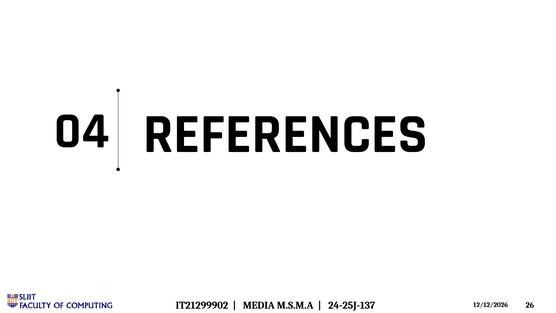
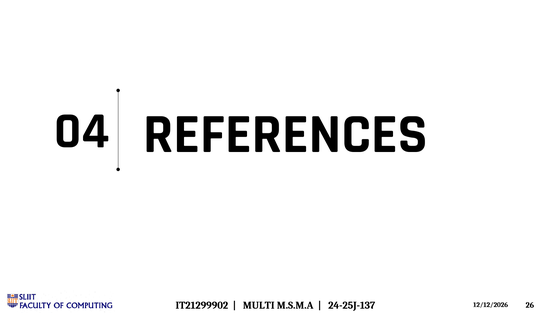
MEDIA: MEDIA -> MULTI (259, 305)
